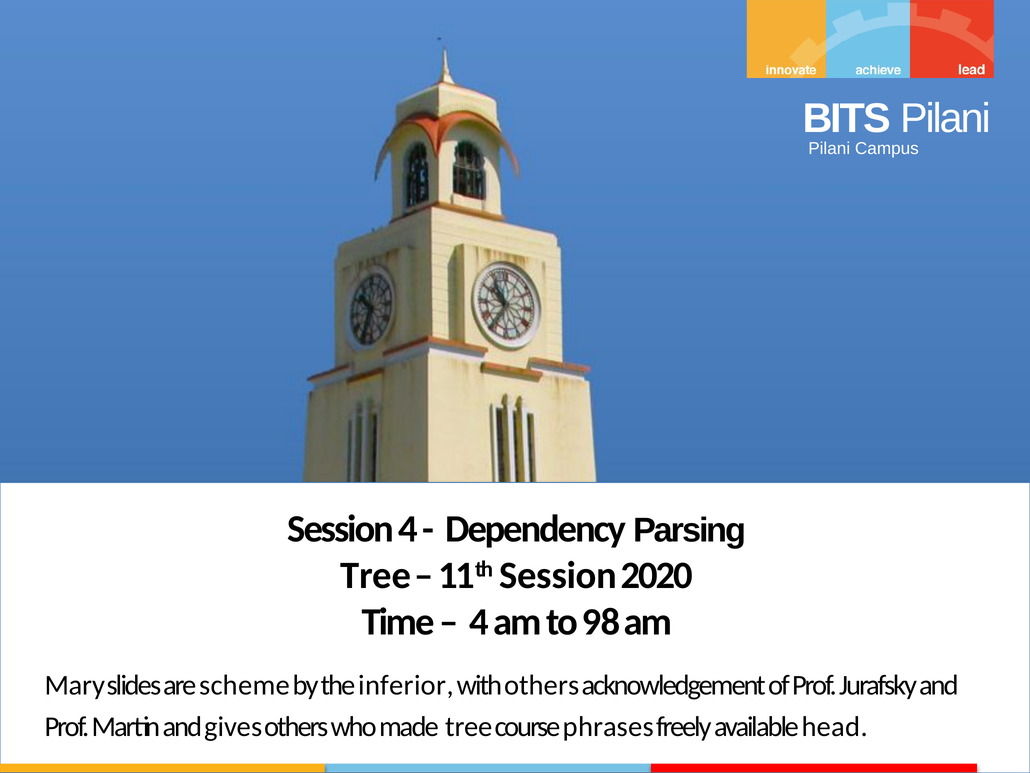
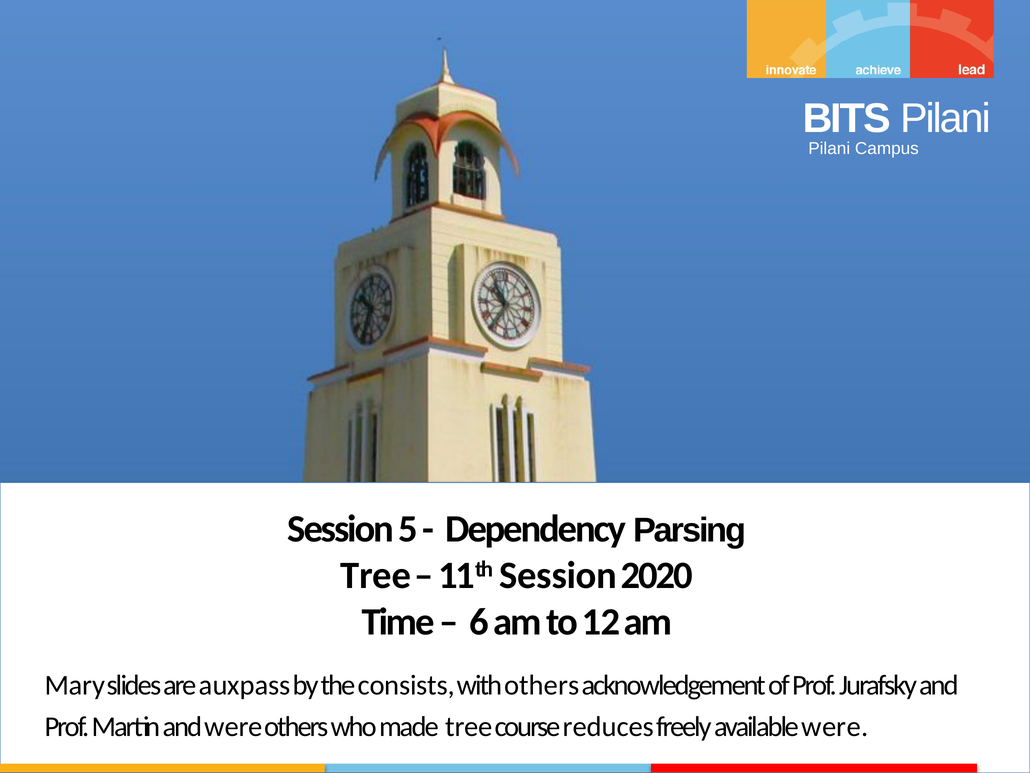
Session 4: 4 -> 5 (408, 529)
4: 4 -> 6 (479, 622)
98: 98 -> 12 (601, 622)
scheme: scheme -> auxpass (245, 685)
inferior: inferior -> consists (406, 685)
and gives: gives -> were (233, 726)
phrases: phrases -> reduces (608, 726)
available head: head -> were (835, 726)
